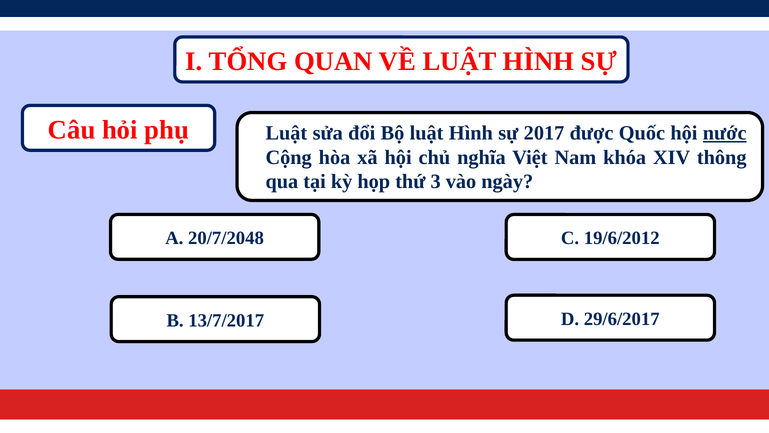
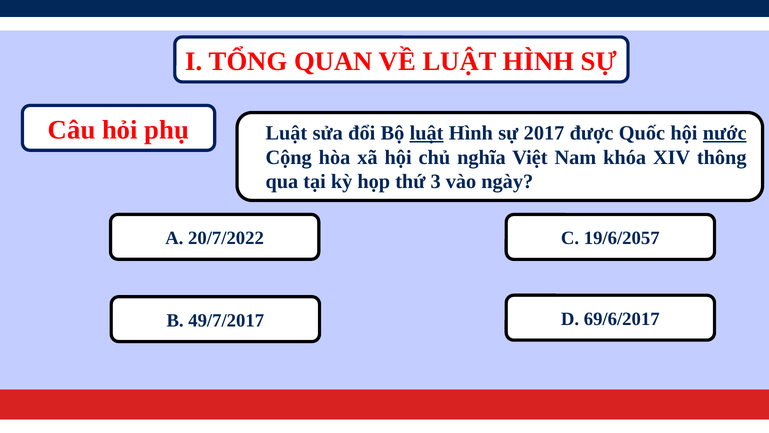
luật underline: none -> present (427, 133)
20/7/2048: 20/7/2048 -> 20/7/2022 (226, 238)
19/6/2012: 19/6/2012 -> 19/6/2057 (622, 238)
13/7/2017: 13/7/2017 -> 49/7/2017 (226, 320)
29/6/2017: 29/6/2017 -> 69/6/2017 (622, 319)
